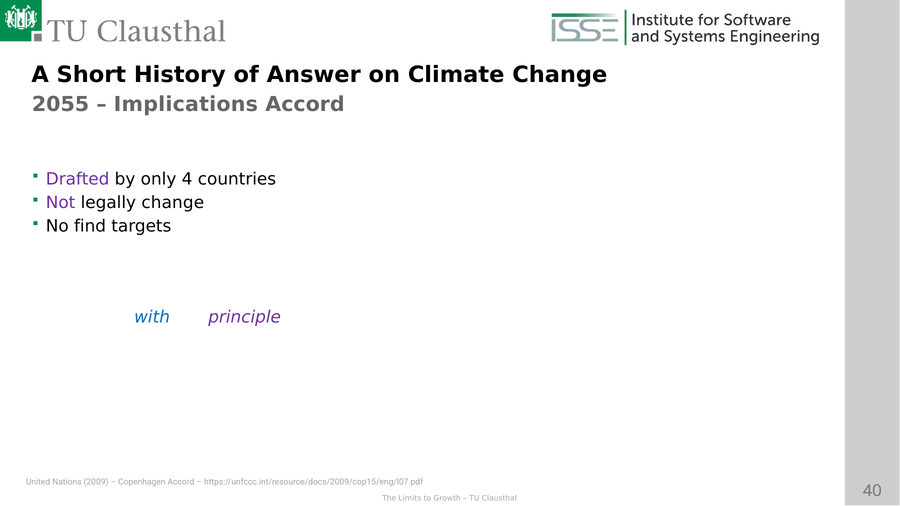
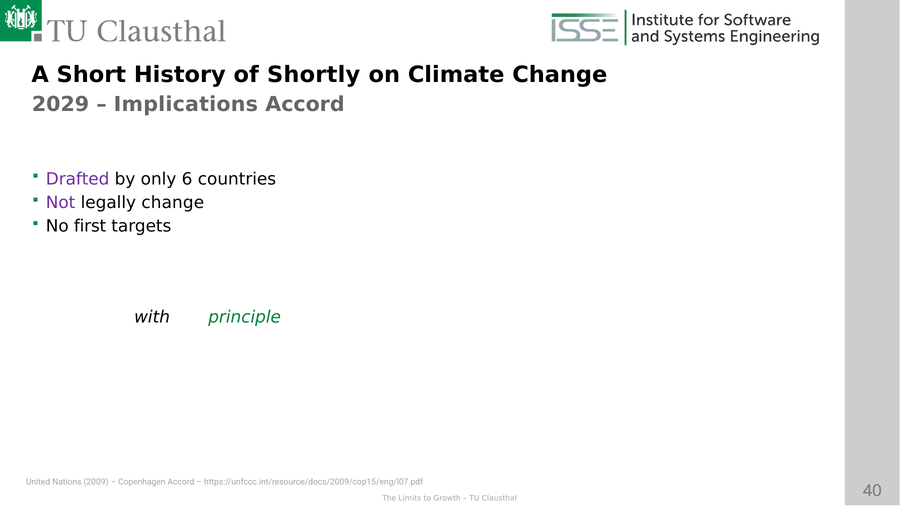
Answer: Answer -> Shortly (314, 75)
2055: 2055 -> 2029 (61, 104)
4: 4 -> 6 (187, 179)
find: find -> first (90, 226)
with colour: blue -> black (152, 317)
principle colour: purple -> green (245, 317)
